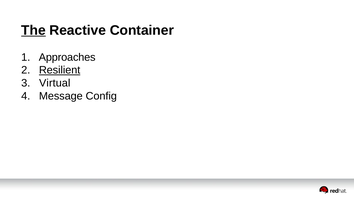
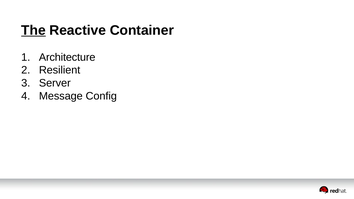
Approaches: Approaches -> Architecture (67, 57)
Resilient underline: present -> none (60, 70)
Virtual: Virtual -> Server (55, 83)
